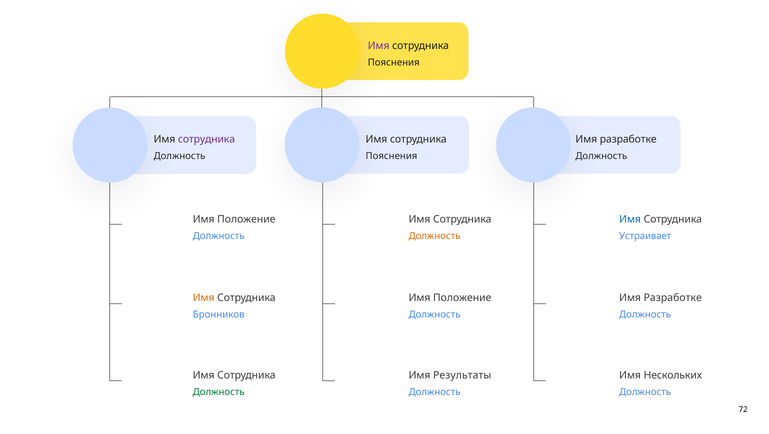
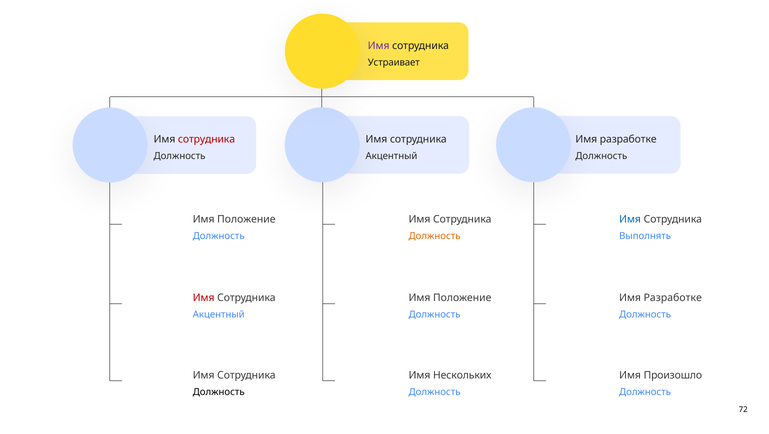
Пояснения: Пояснения -> Устраивает (394, 62)
сотрудника colour: purple -> red (206, 139)
Пояснения: Пояснения -> Акцентный (392, 156)
Устраивает: Устраивает -> Выполнять (645, 236)
Имя colour: orange -> red (204, 298)
Бронников: Бронников -> Акцентный (219, 314)
Результаты: Результаты -> Нескольких (462, 375)
Нескольких: Нескольких -> Произошло (673, 375)
Должность colour: green -> black (219, 392)
